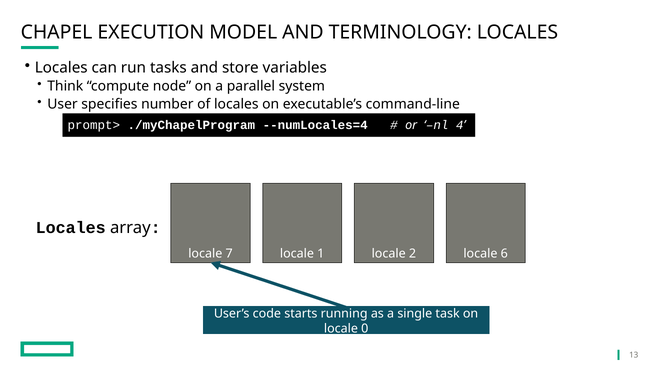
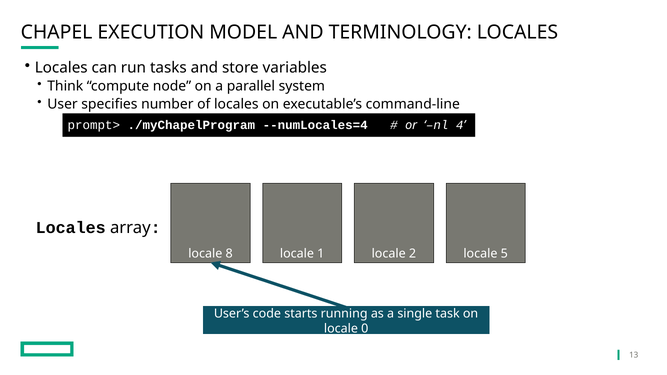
7: 7 -> 8 (229, 254)
6: 6 -> 5 (504, 254)
